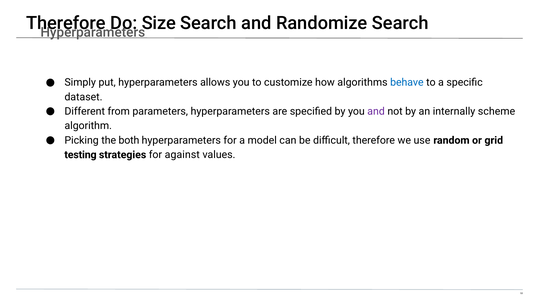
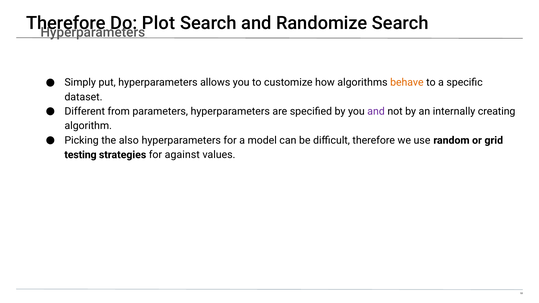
Size: Size -> Plot (159, 23)
behave colour: blue -> orange (407, 83)
scheme: scheme -> creating (497, 111)
both: both -> also (129, 140)
